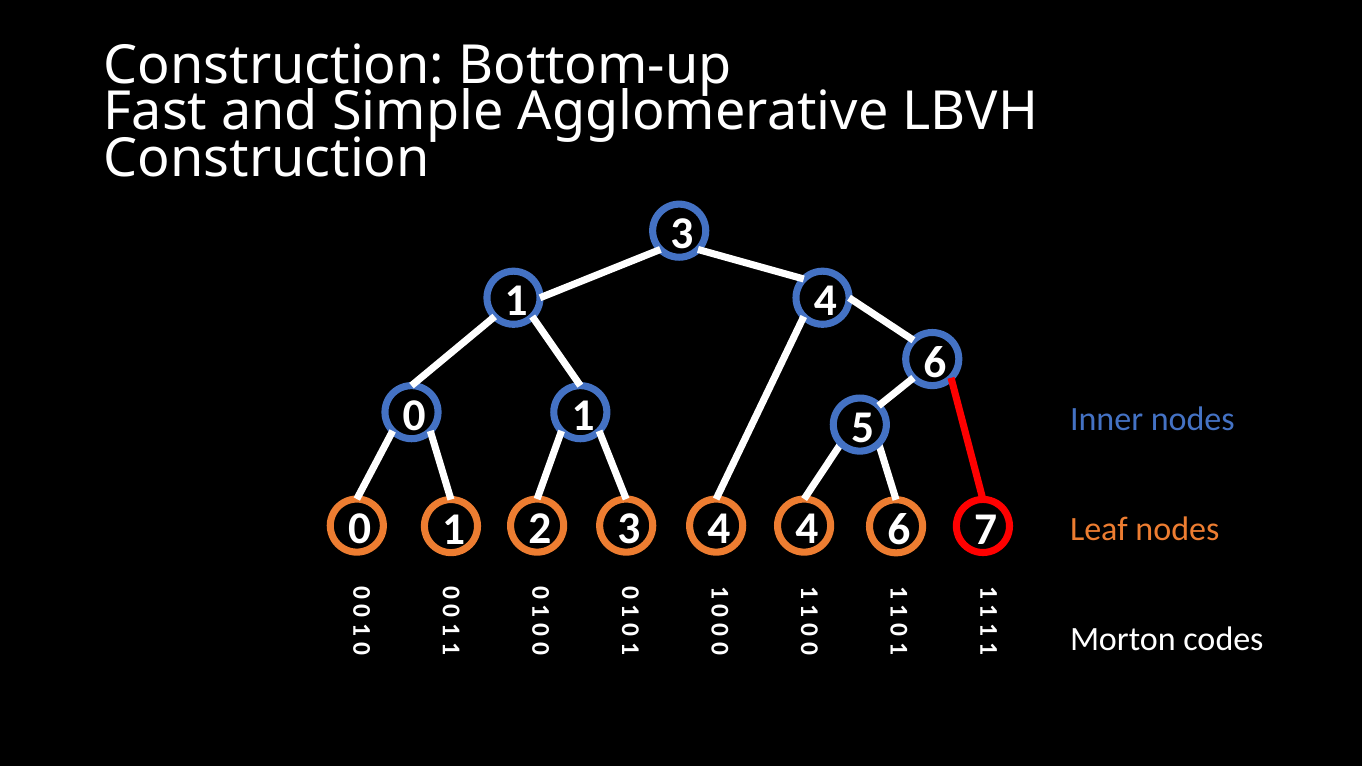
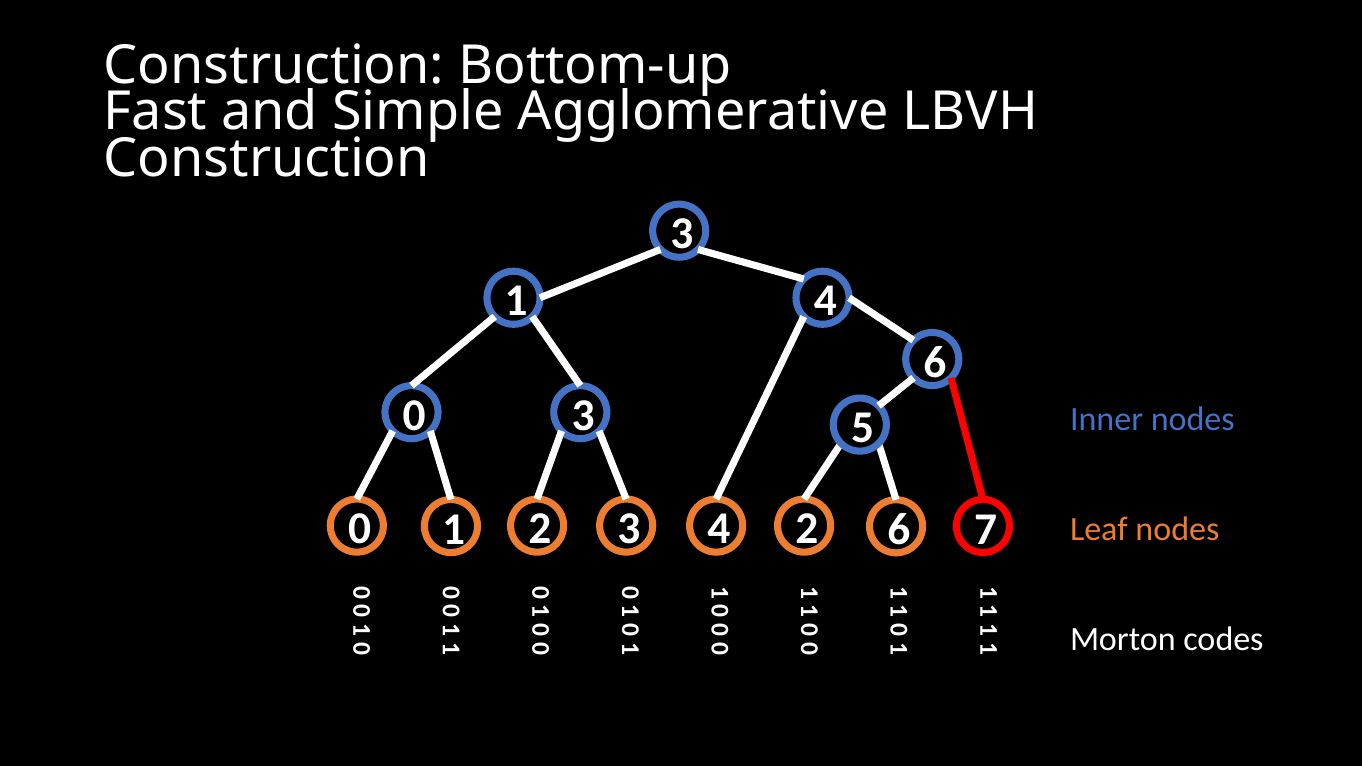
1: 1 -> 3 (583, 415)
4 4: 4 -> 2 (807, 529)
